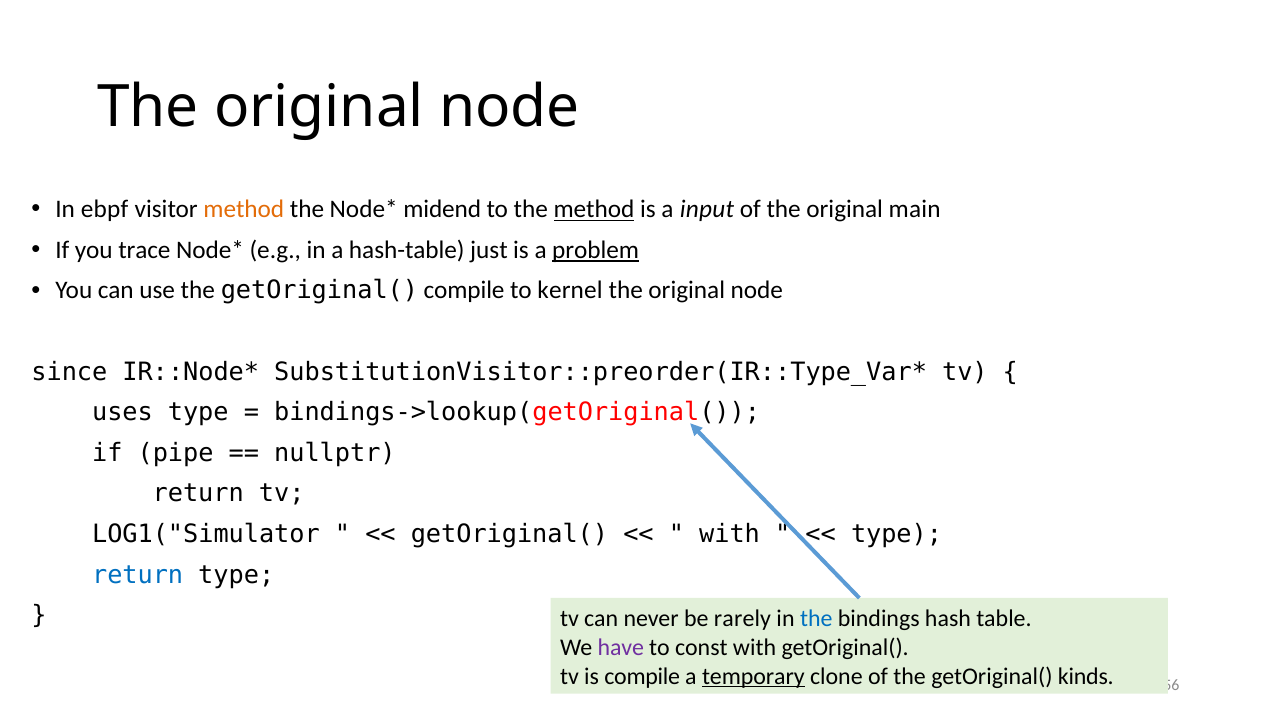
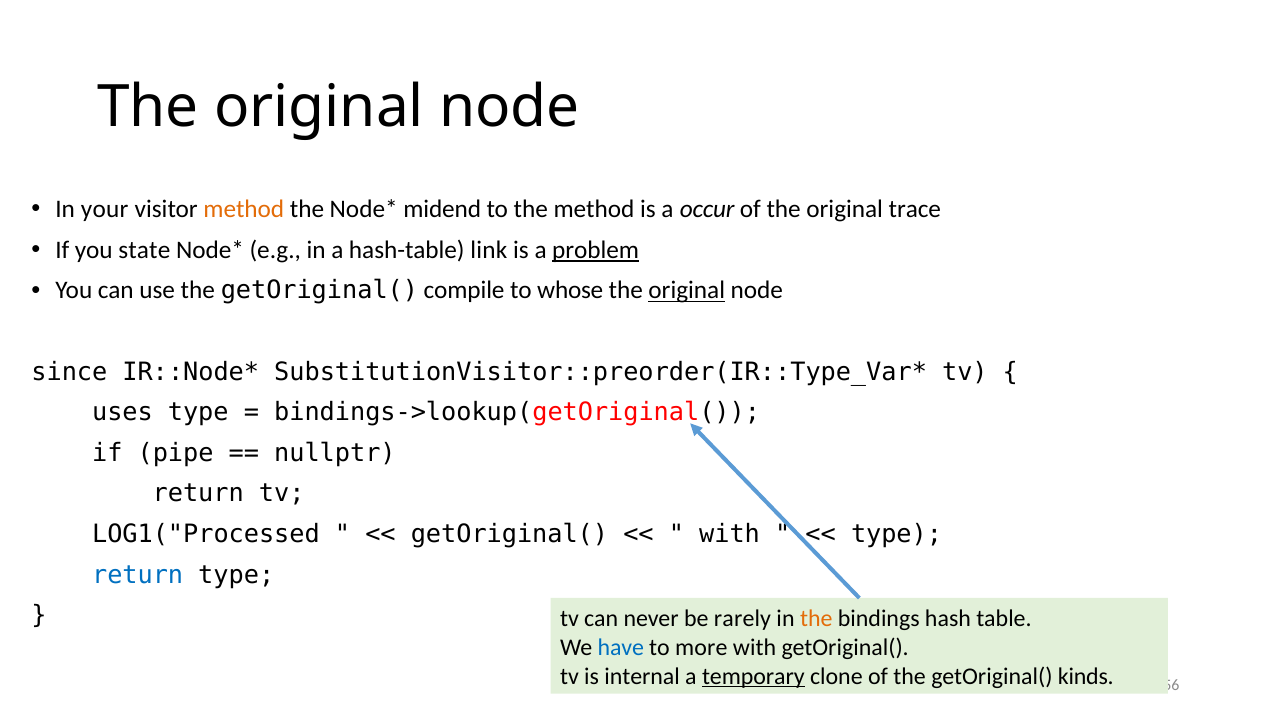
ebpf: ebpf -> your (105, 209)
method underline: present -> none (594, 209)
input: input -> occur (707, 209)
main: main -> trace (915, 209)
trace: trace -> state (144, 250)
just: just -> link (489, 250)
kernel: kernel -> whose (570, 291)
original underline: none -> present (687, 291)
LOG1("Simulator: LOG1("Simulator -> LOG1("Processed (206, 534)
the colour: blue -> orange (816, 619)
have colour: purple -> blue (621, 648)
const: const -> more (701, 648)
is compile: compile -> internal (642, 676)
